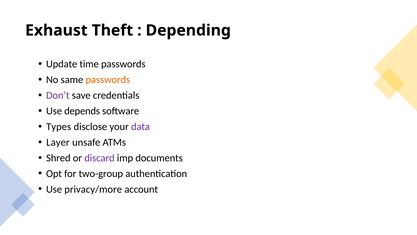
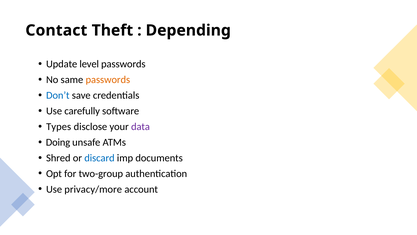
Exhaust: Exhaust -> Contact (56, 30)
time: time -> level (89, 64)
Don’t colour: purple -> blue (58, 95)
depends: depends -> carefully (82, 111)
Layer: Layer -> Doing (58, 142)
discard colour: purple -> blue (99, 158)
